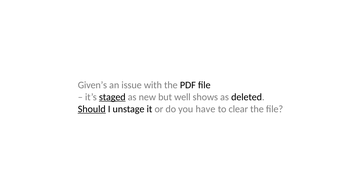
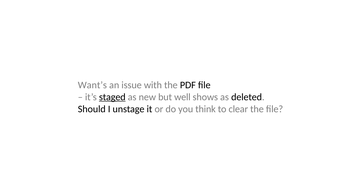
Given’s: Given’s -> Want’s (92, 85)
Should underline: present -> none (92, 109)
have: have -> think (206, 109)
